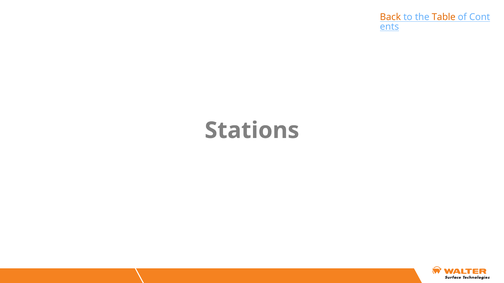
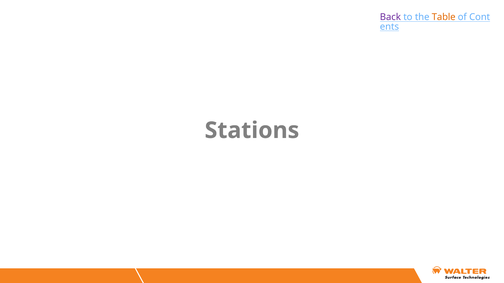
Back colour: orange -> purple (390, 17)
